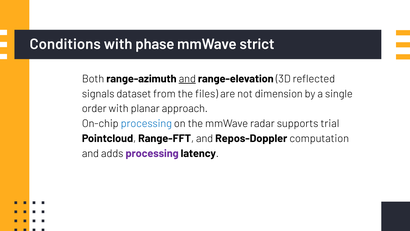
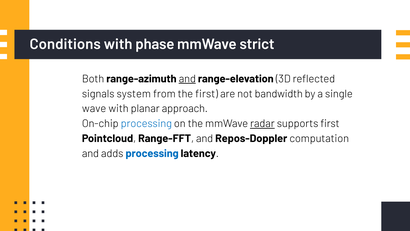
dataset: dataset -> system (134, 94)
the files: files -> first (207, 94)
dimension: dimension -> bandwidth (279, 94)
order: order -> wave (94, 109)
radar underline: none -> present (262, 123)
supports trial: trial -> first (330, 123)
processing colour: purple -> blue (152, 153)
